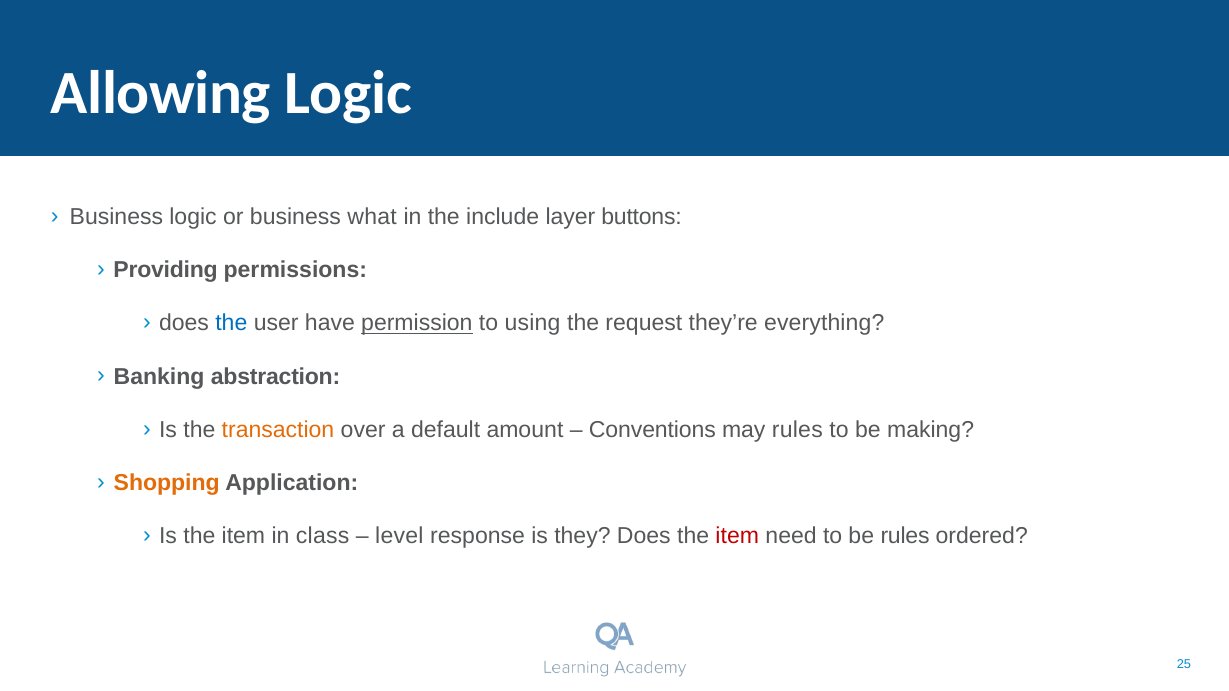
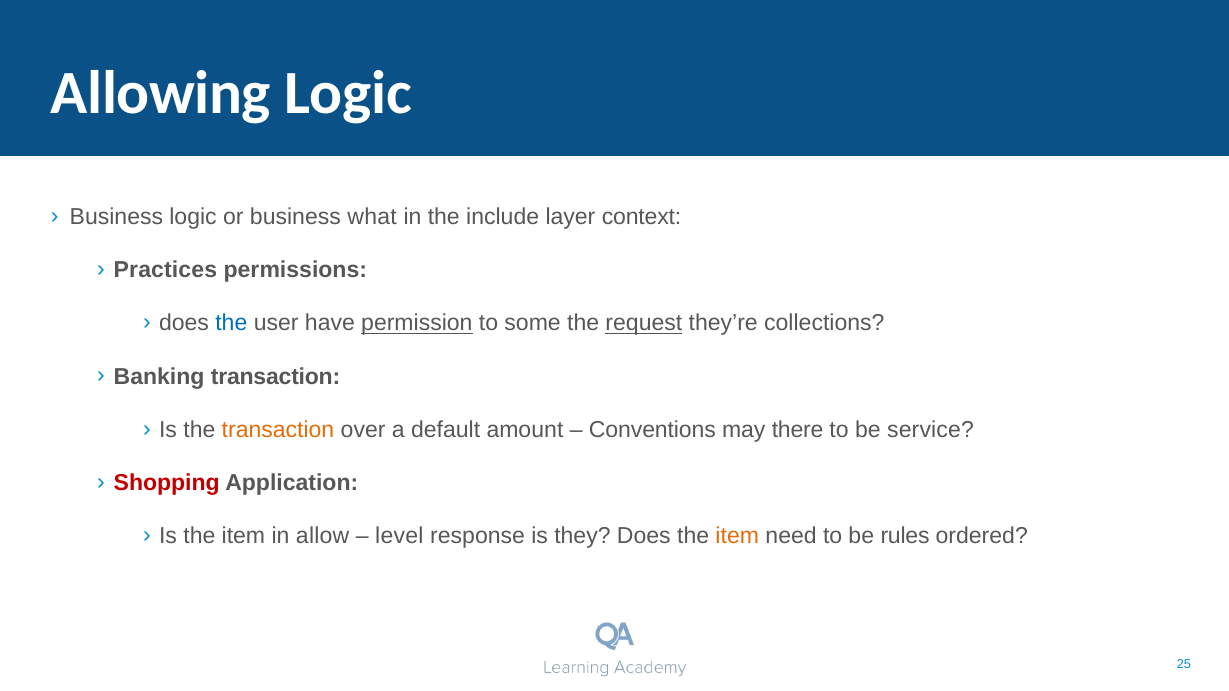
buttons: buttons -> context (642, 217)
Providing: Providing -> Practices (165, 270)
using: using -> some (533, 323)
request underline: none -> present (644, 323)
everything: everything -> collections (824, 323)
Banking abstraction: abstraction -> transaction (276, 377)
may rules: rules -> there (798, 430)
making: making -> service (931, 430)
Shopping colour: orange -> red (167, 483)
class: class -> allow (323, 537)
item colour: red -> orange (737, 537)
